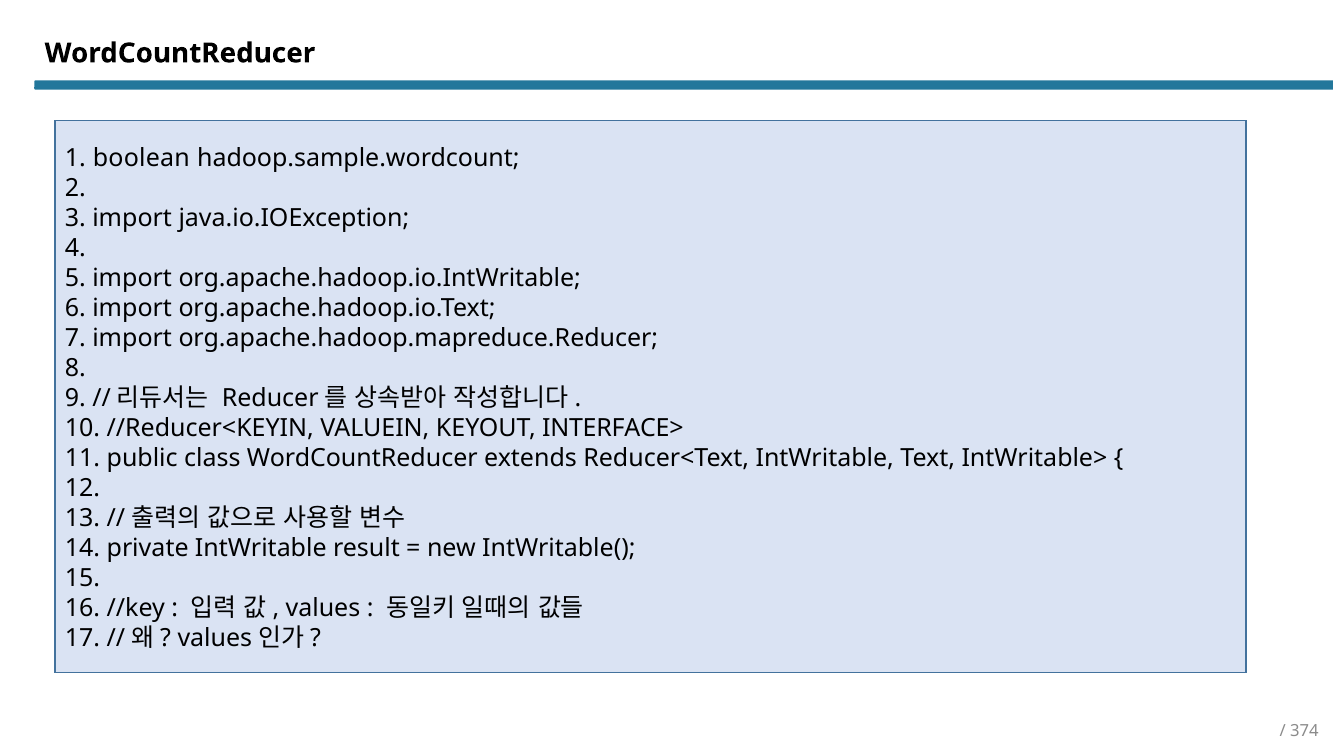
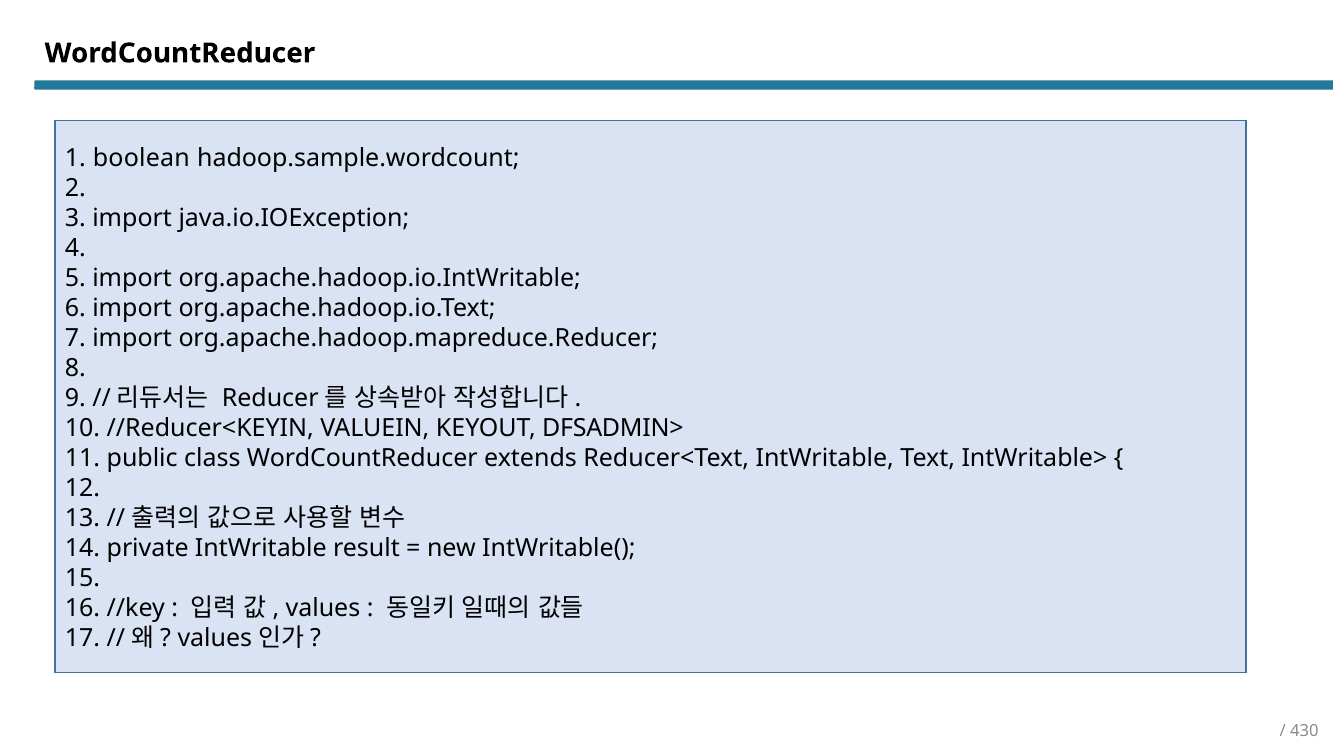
INTERFACE>: INTERFACE> -> DFSADMIN> (613, 428)
374: 374 -> 430 (1304, 730)
